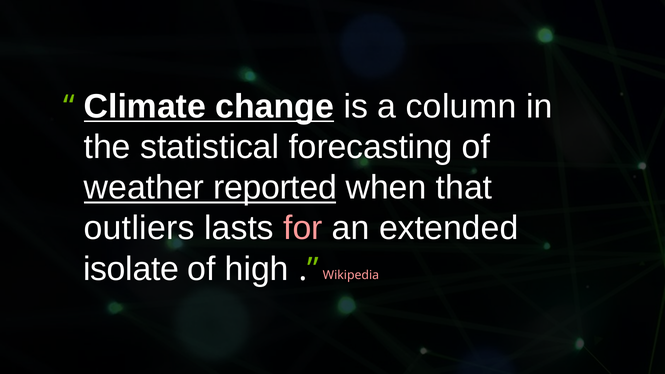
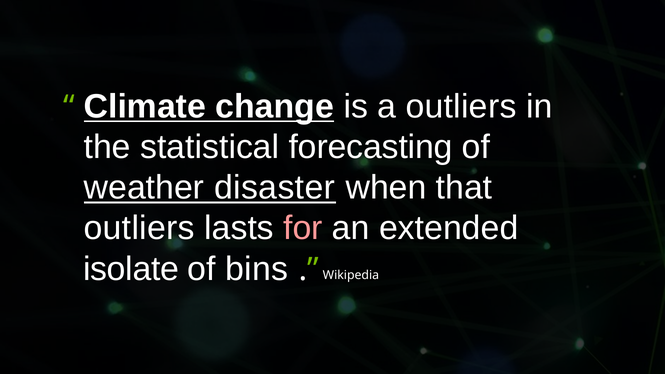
a column: column -> outliers (461, 106)
reported: reported -> disaster (275, 188)
high: high -> bins (257, 269)
Wikipedia colour: pink -> white (351, 275)
